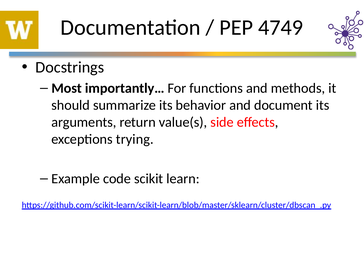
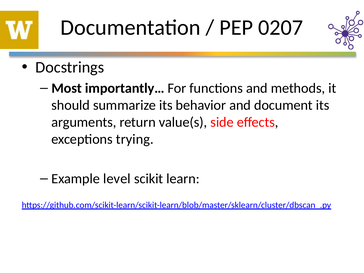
4749: 4749 -> 0207 (281, 28)
code: code -> level (117, 179)
